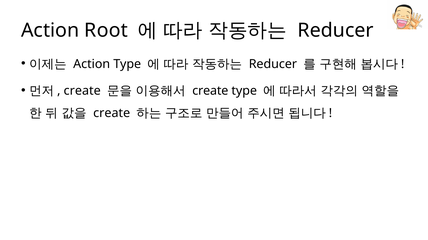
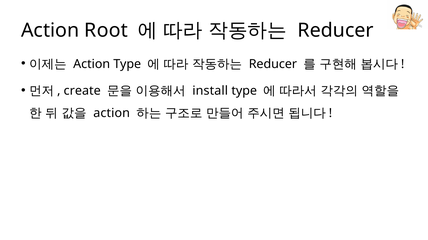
create: create -> install (210, 91)
create: create -> action (112, 114)
